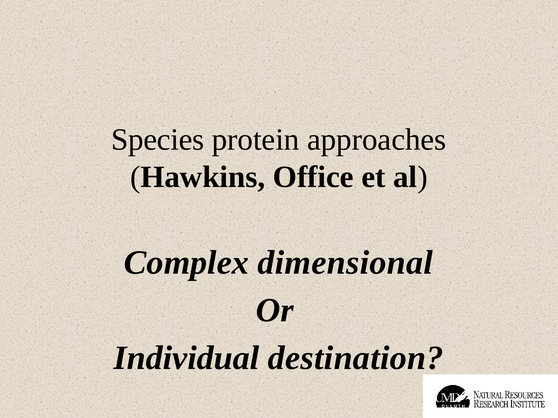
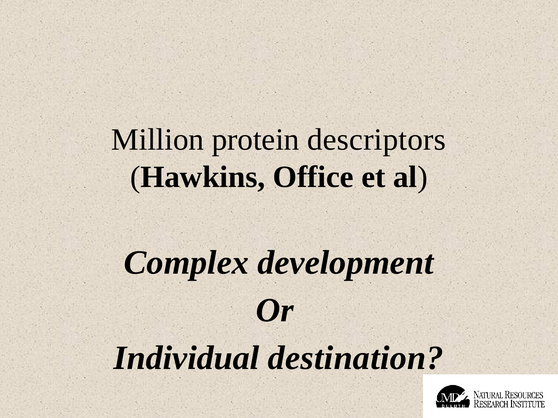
Species: Species -> Million (158, 140)
approaches: approaches -> descriptors (377, 140)
dimensional: dimensional -> development (345, 263)
